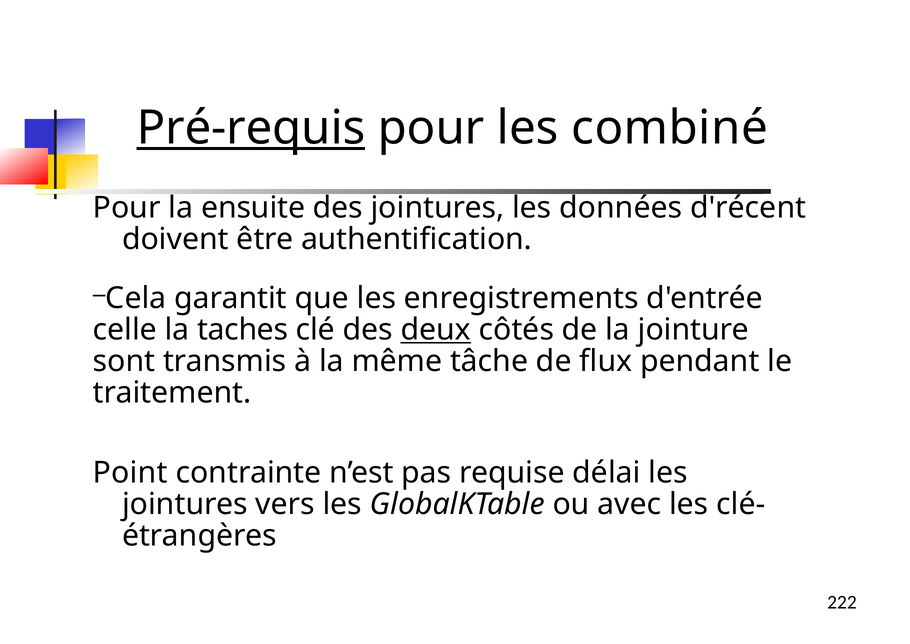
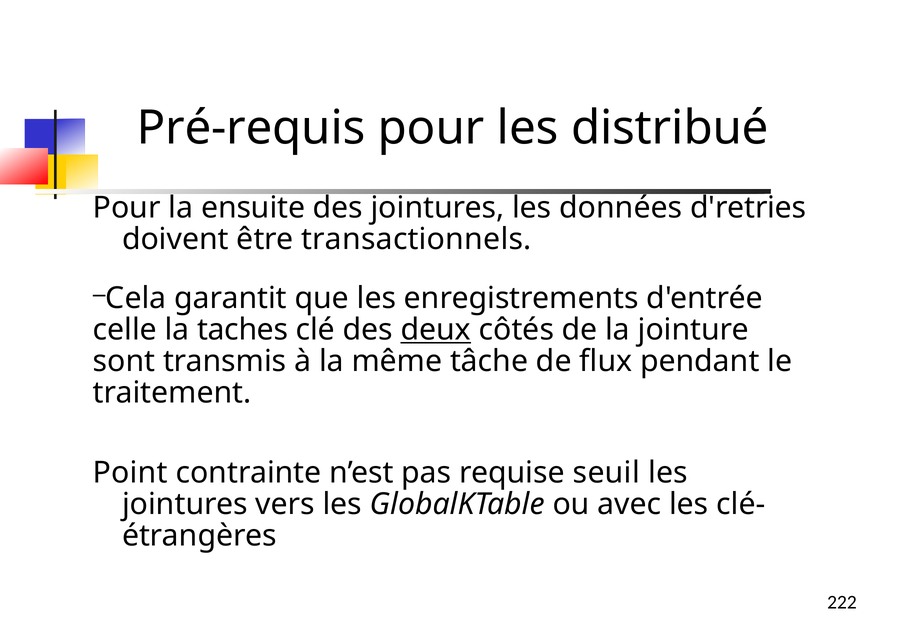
Pré-requis underline: present -> none (251, 128)
combiné: combiné -> distribué (670, 128)
d'récent: d'récent -> d'retries (748, 208)
authentification: authentification -> transactionnels (416, 239)
délai: délai -> seuil (606, 472)
